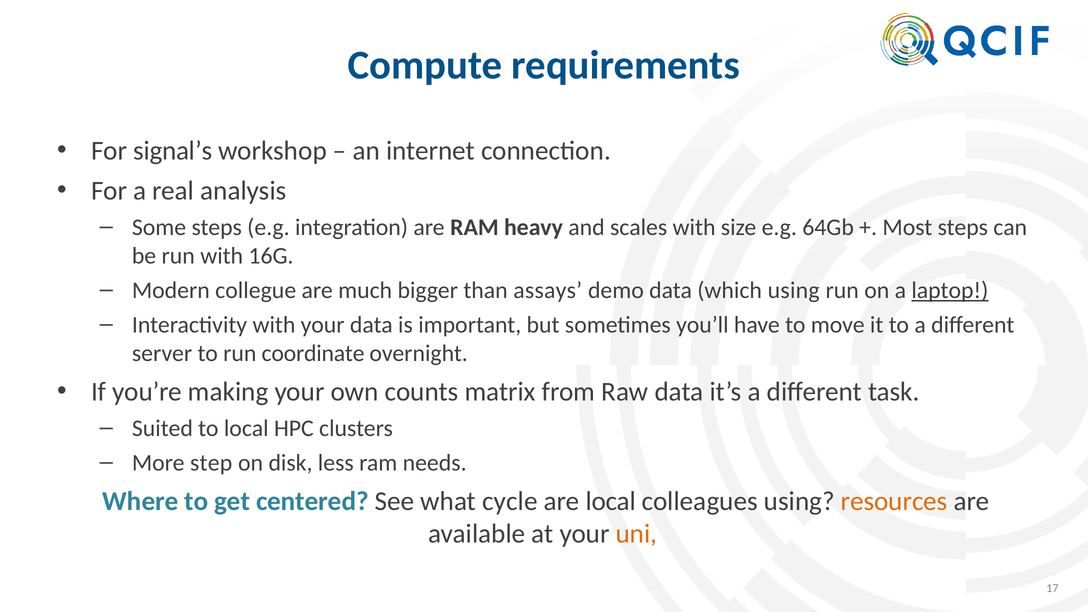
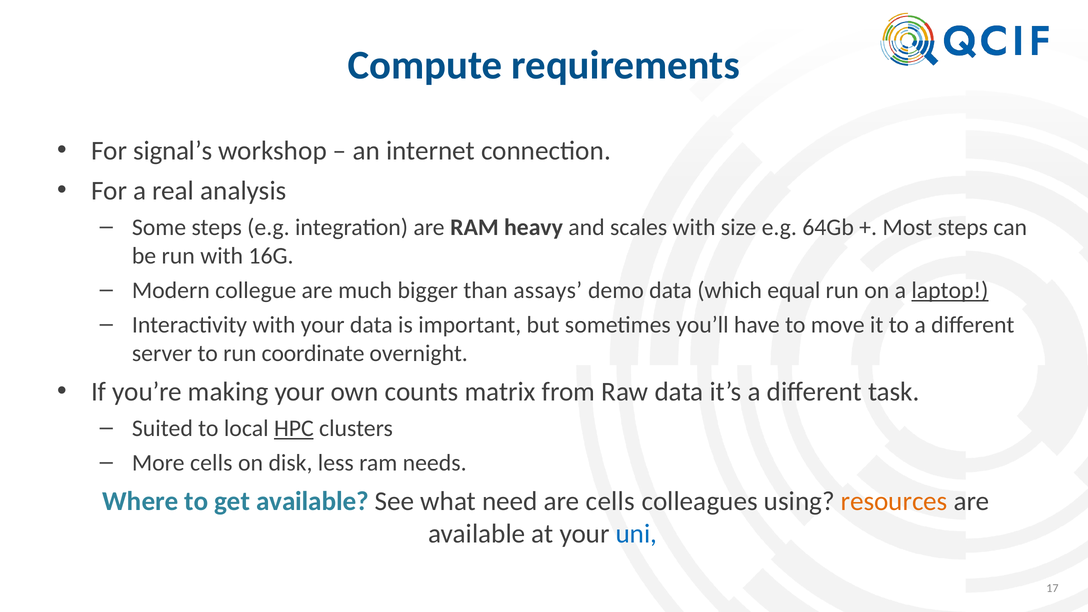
which using: using -> equal (794, 290)
HPC underline: none -> present (294, 428)
More step: step -> cells (211, 463)
get centered: centered -> available (312, 501)
cycle: cycle -> need (510, 501)
are local: local -> cells (610, 501)
uni colour: orange -> blue (636, 534)
